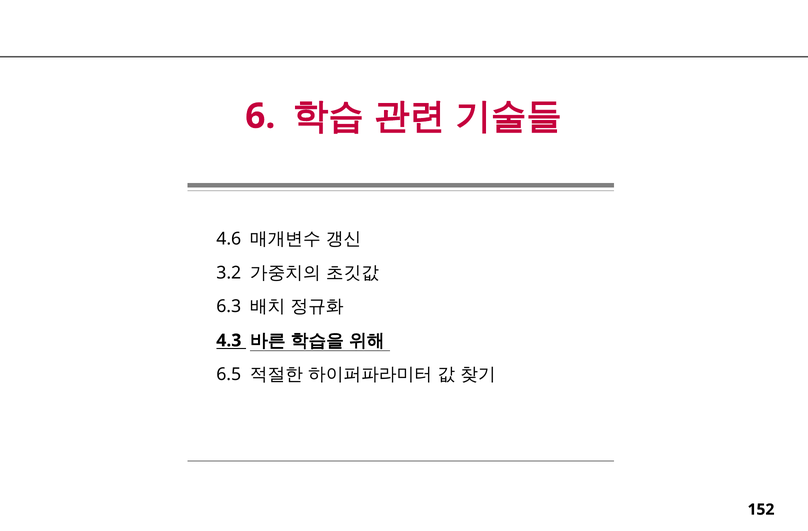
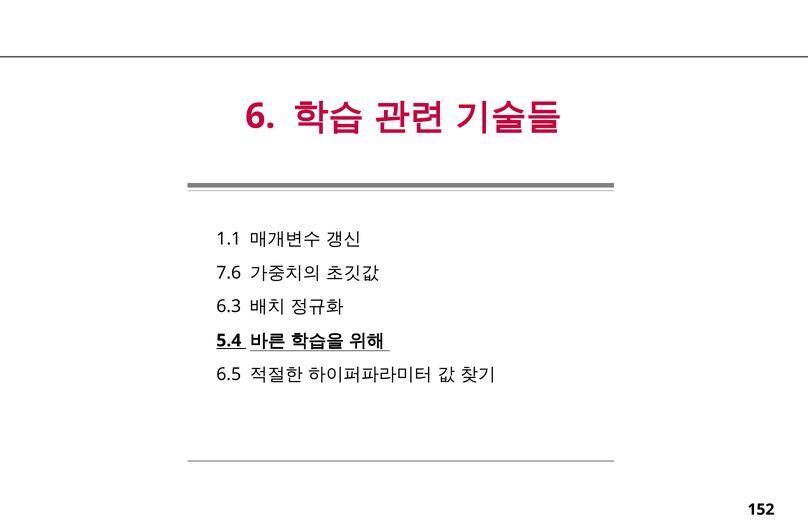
4.6: 4.6 -> 1.1 (229, 239)
3.2: 3.2 -> 7.6 (229, 273)
4.3: 4.3 -> 5.4 (229, 340)
